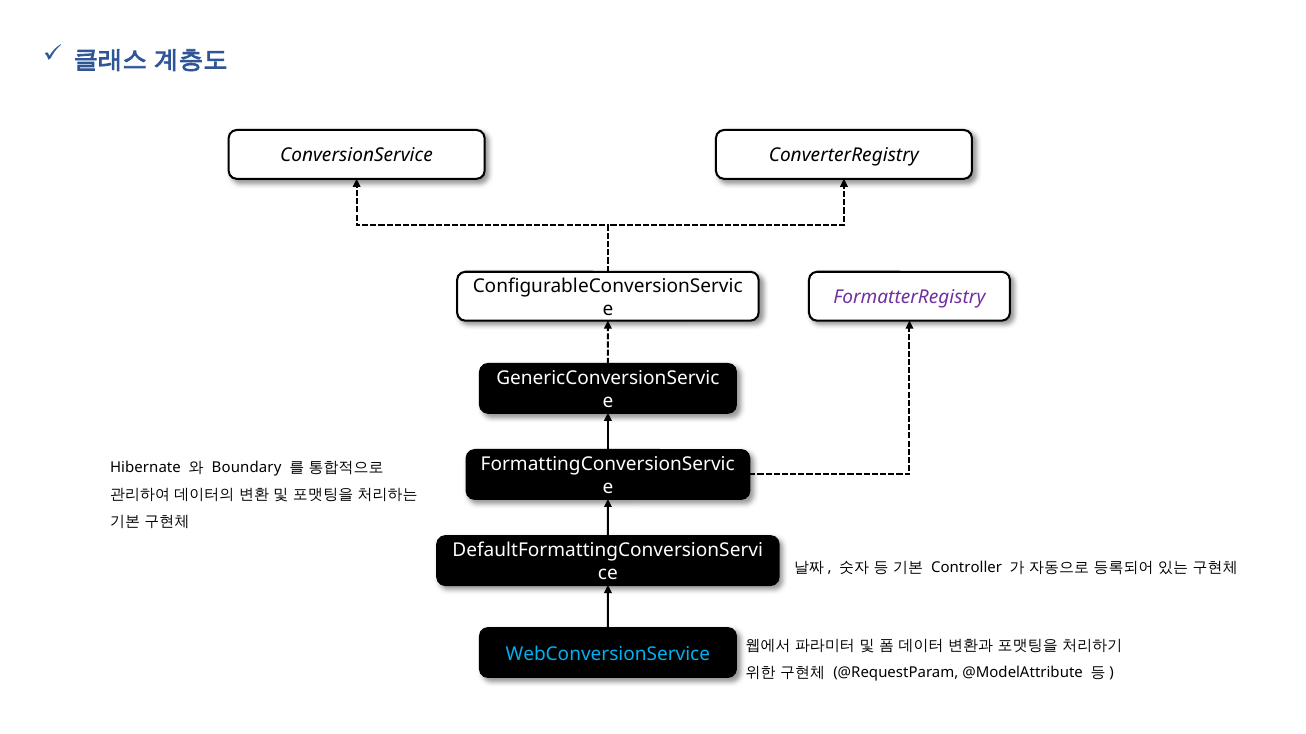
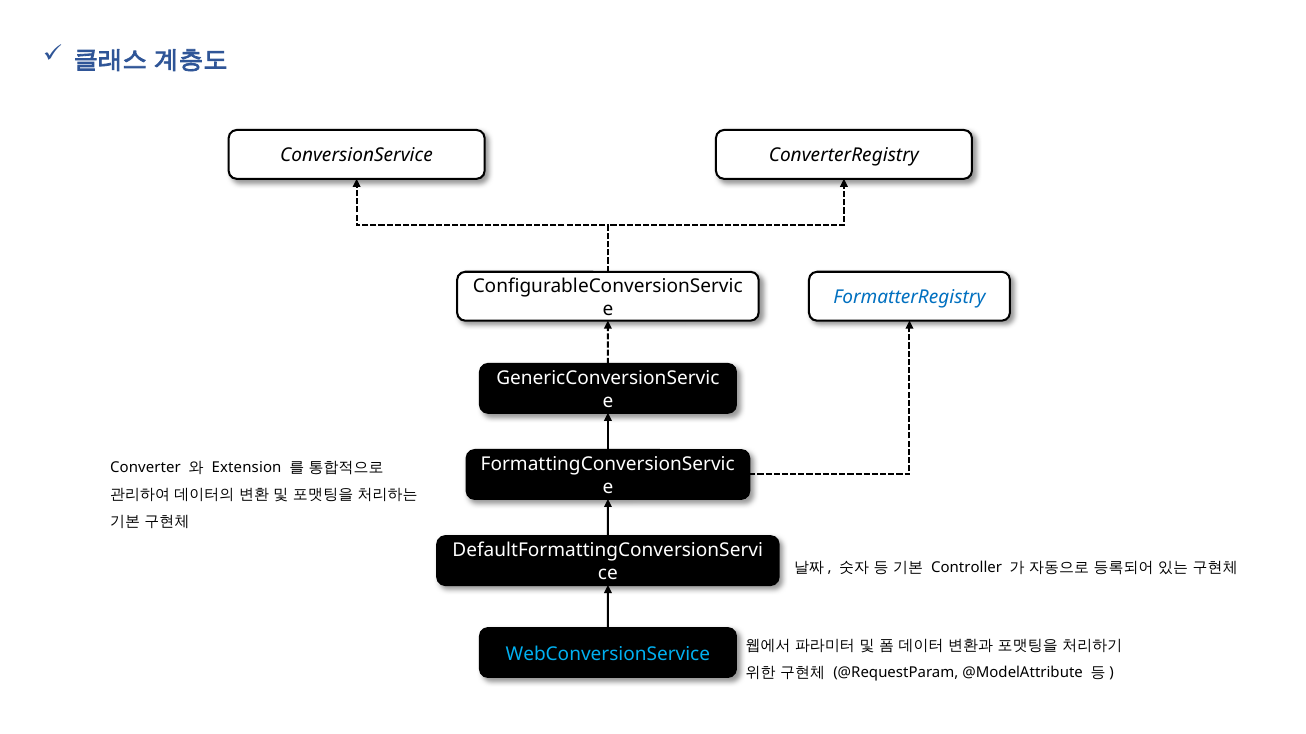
FormatterRegistry colour: purple -> blue (909, 298)
Hibernate: Hibernate -> Converter (145, 468)
Boundary: Boundary -> Extension (247, 468)
